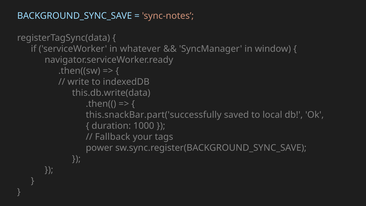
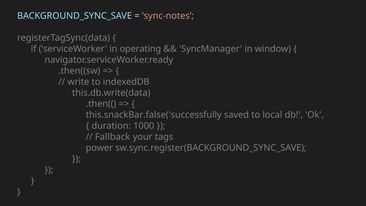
whatever: whatever -> operating (140, 49)
this.snackBar.part('successfully: this.snackBar.part('successfully -> this.snackBar.false('successfully (154, 115)
